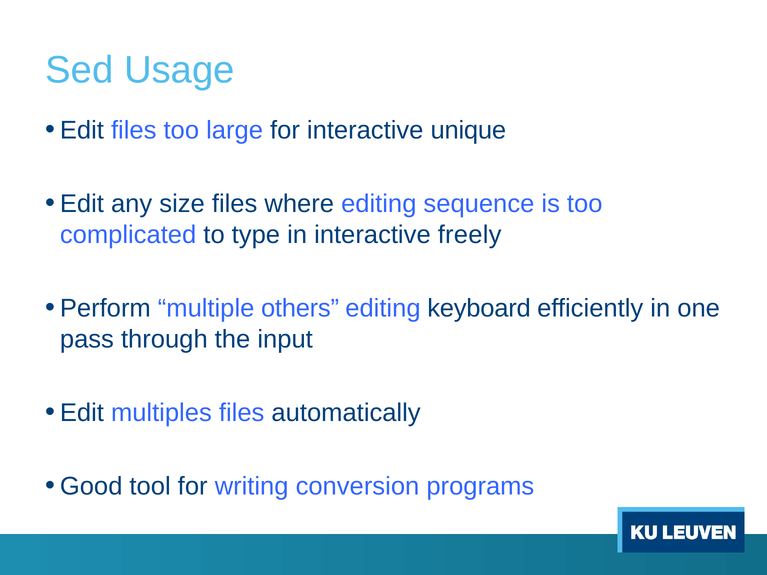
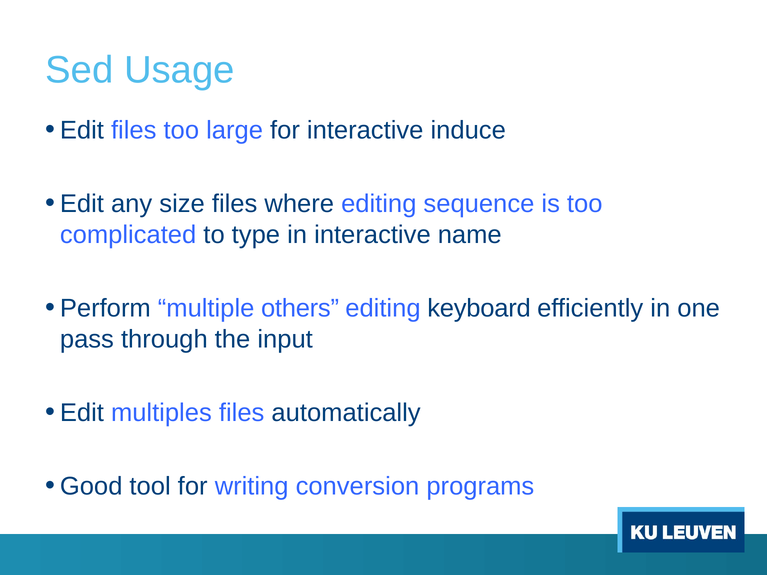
unique: unique -> induce (468, 130)
freely: freely -> name (470, 235)
